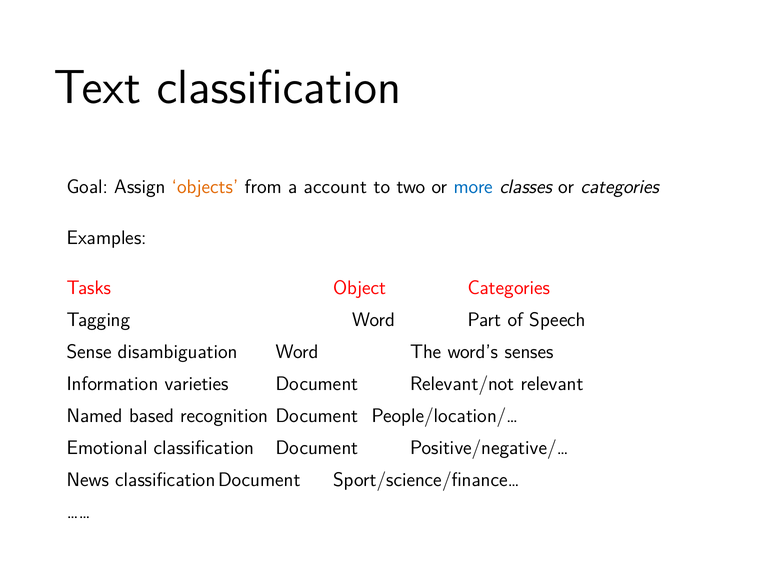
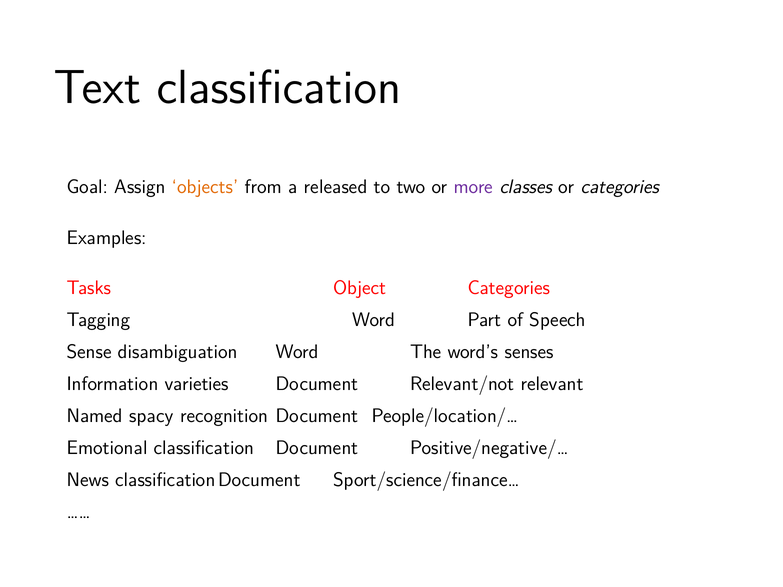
account: account -> released (336, 187)
more colour: blue -> purple (473, 187)
based: based -> spacy (151, 416)
